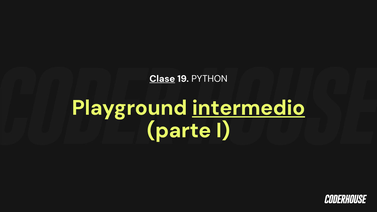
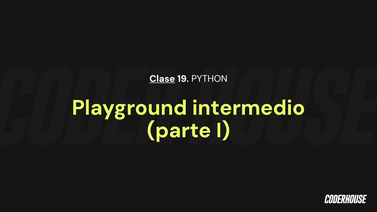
intermedio underline: present -> none (249, 108)
